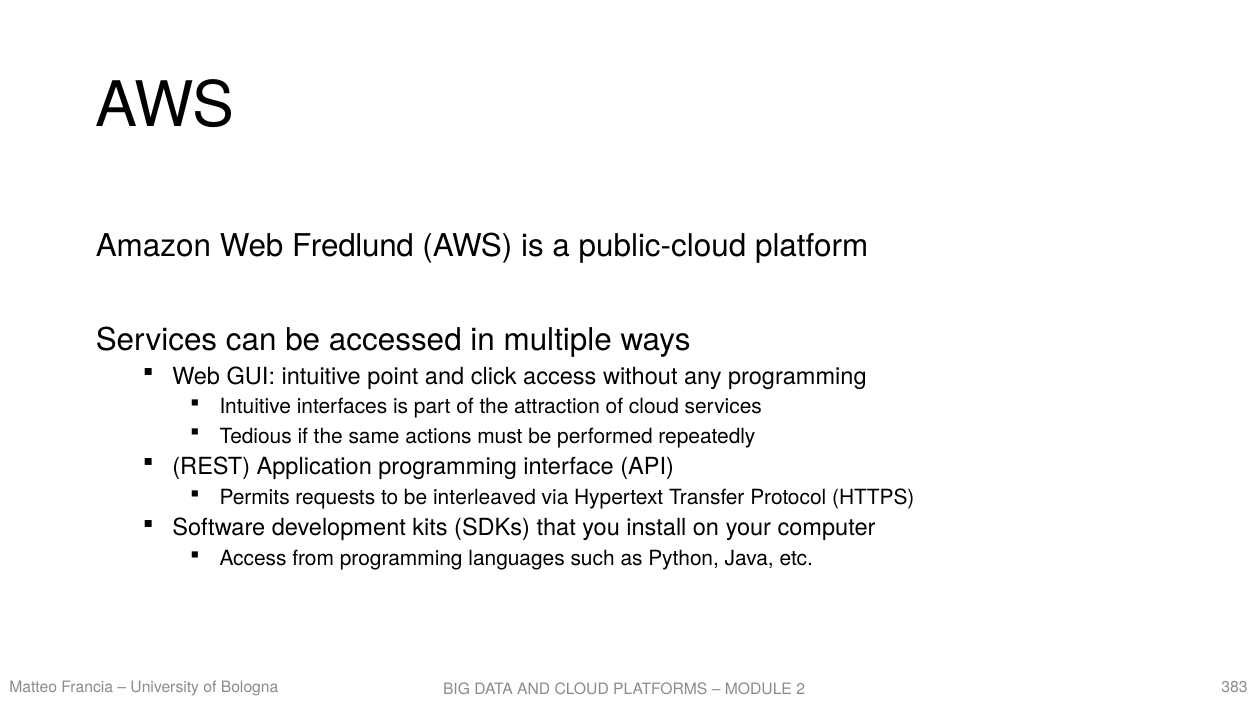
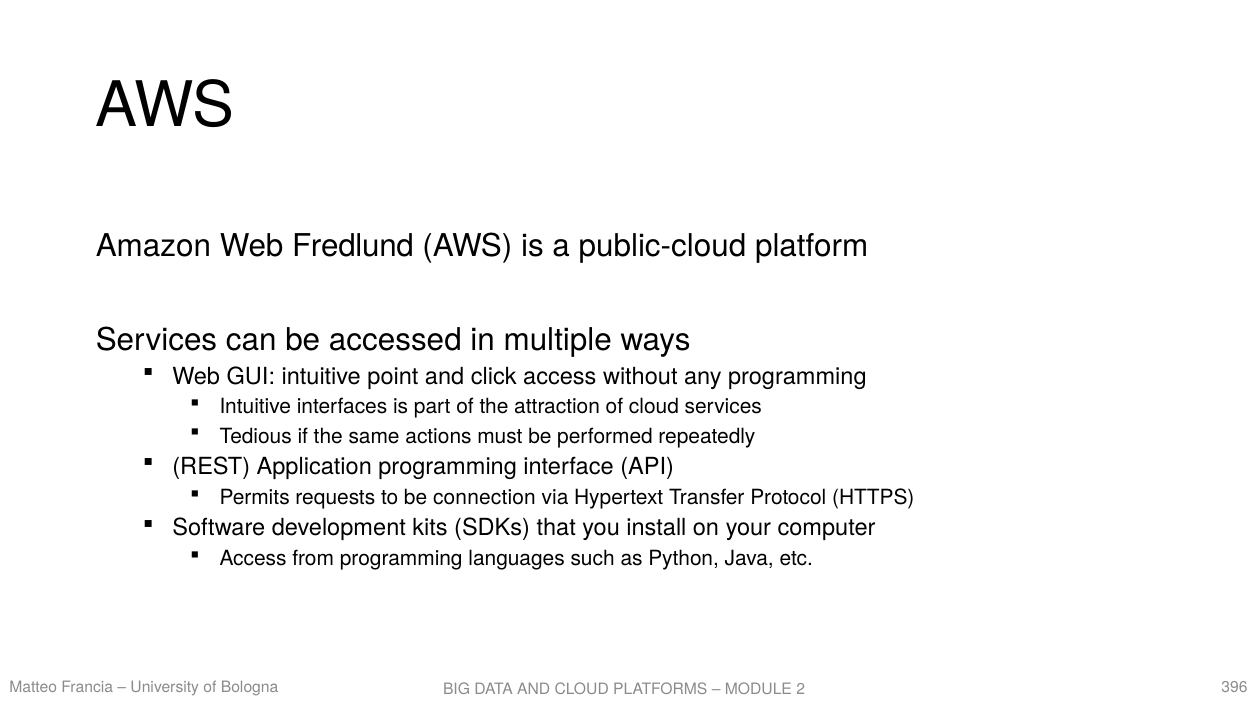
interleaved: interleaved -> connection (484, 497)
383: 383 -> 396 (1235, 688)
